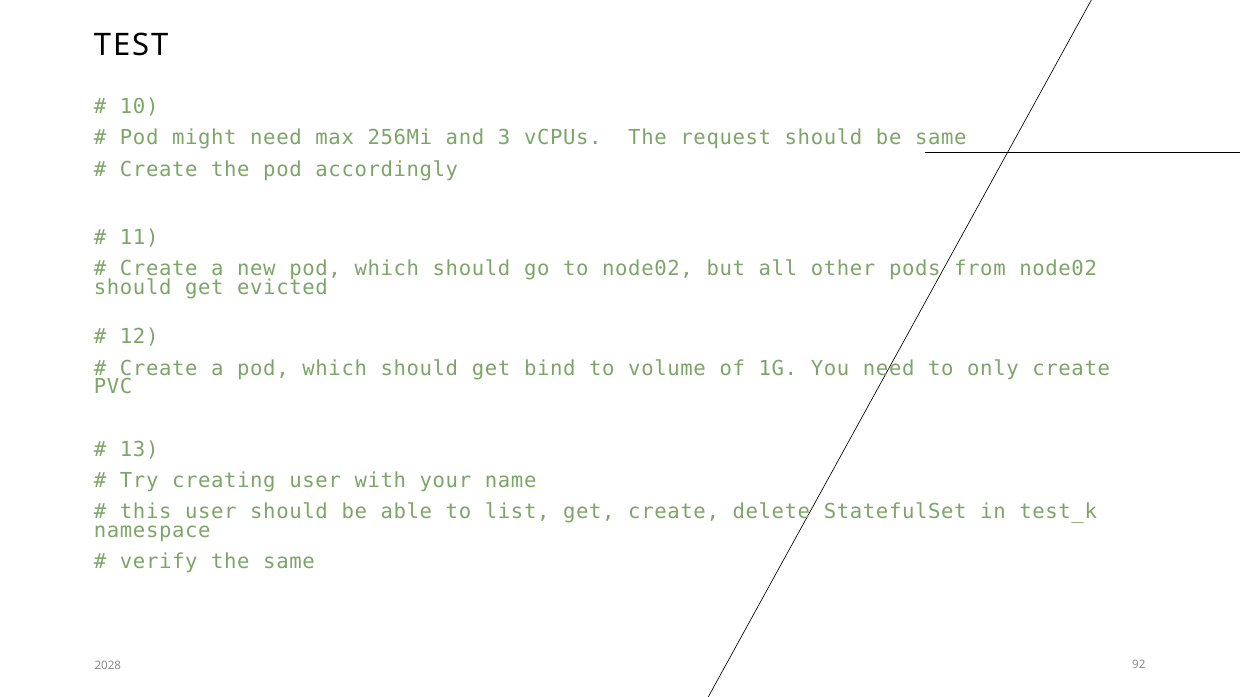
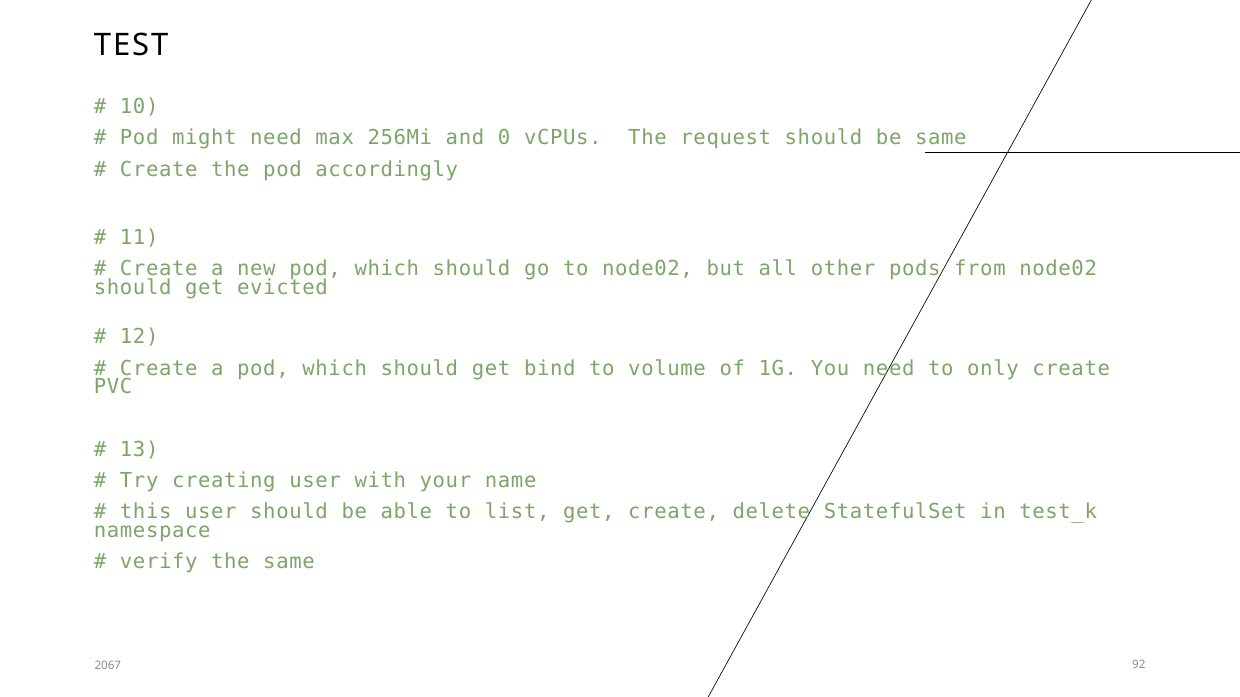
3: 3 -> 0 (504, 138)
2028: 2028 -> 2067 (108, 666)
